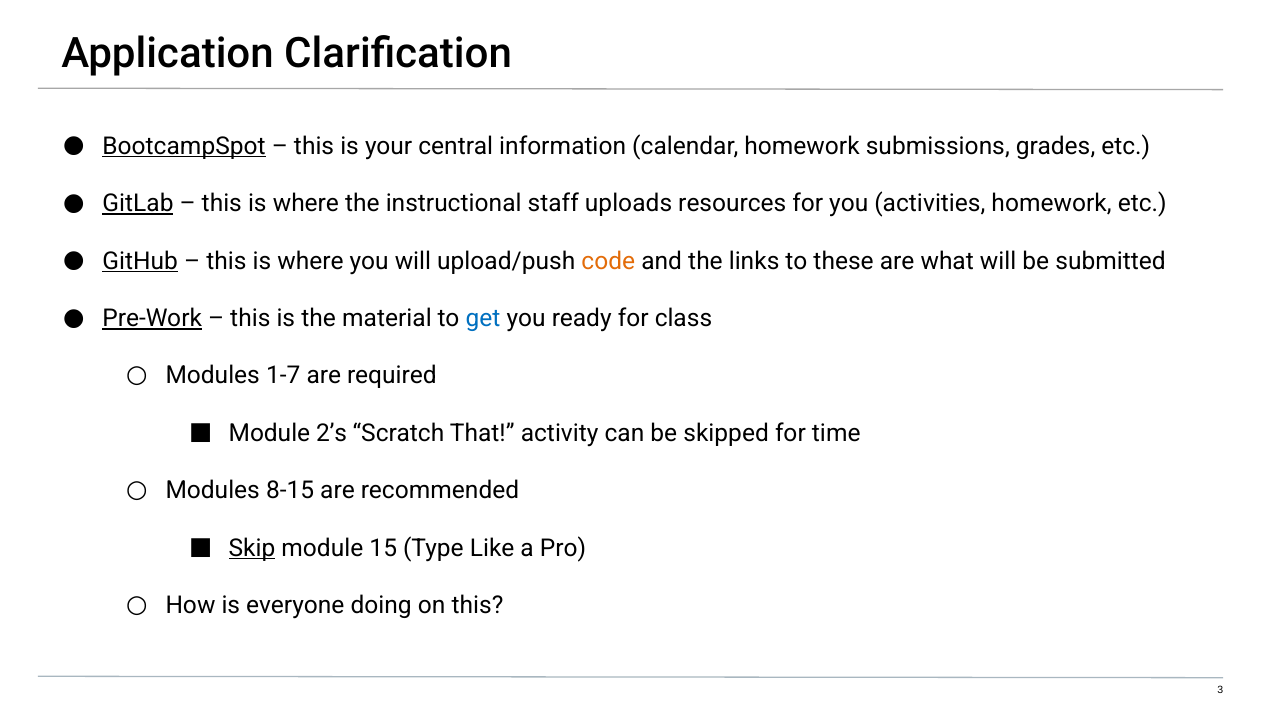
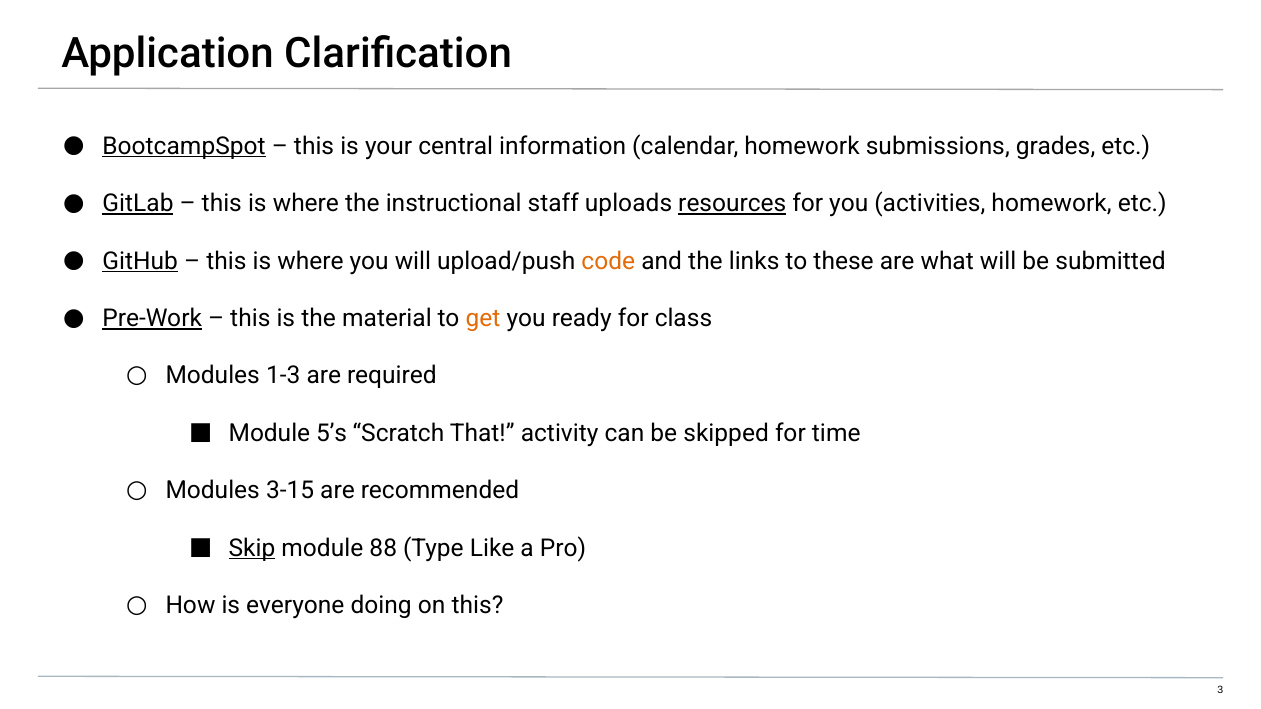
resources underline: none -> present (732, 204)
get colour: blue -> orange (483, 319)
1-7: 1-7 -> 1-3 (283, 376)
2’s: 2’s -> 5’s (332, 433)
8-15: 8-15 -> 3-15 (290, 491)
15: 15 -> 88 (383, 548)
